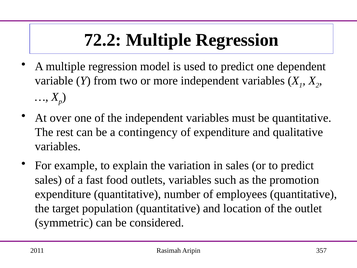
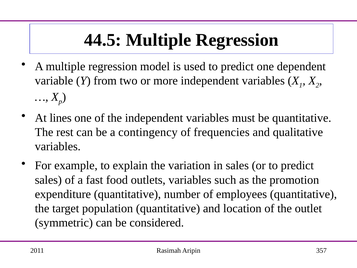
72.2: 72.2 -> 44.5 (103, 40)
over: over -> lines (61, 118)
of expenditure: expenditure -> frequencies (222, 132)
